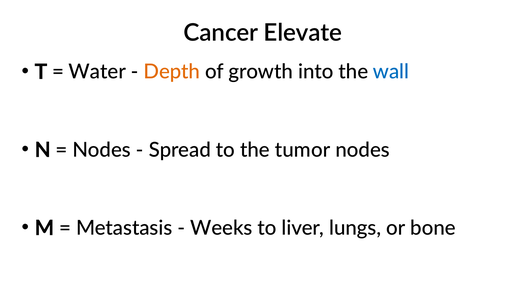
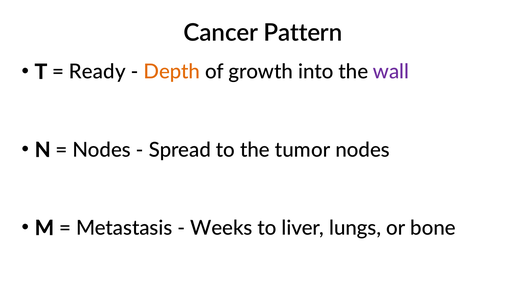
Elevate: Elevate -> Pattern (303, 33)
Water: Water -> Ready (97, 72)
wall colour: blue -> purple (391, 72)
